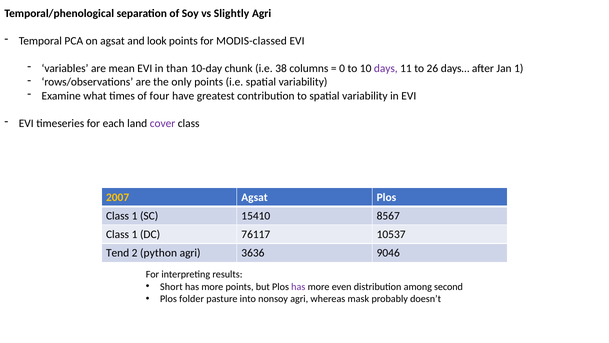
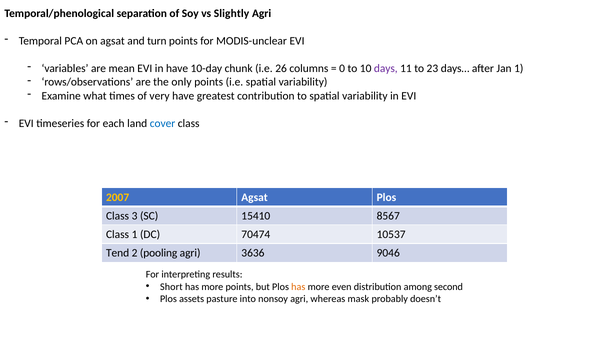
look: look -> turn (157, 41)
MODIS-classed: MODIS-classed -> MODIS-unclear (252, 41)
in than: than -> have (177, 68)
38: 38 -> 26 (281, 68)
26: 26 -> 23 (432, 68)
four: four -> very (160, 96)
cover colour: purple -> blue (163, 123)
1: 1 -> 3 (135, 216)
76117: 76117 -> 70474 (256, 234)
python: python -> pooling (159, 253)
has colour: purple -> orange (298, 286)
folder: folder -> assets (192, 298)
